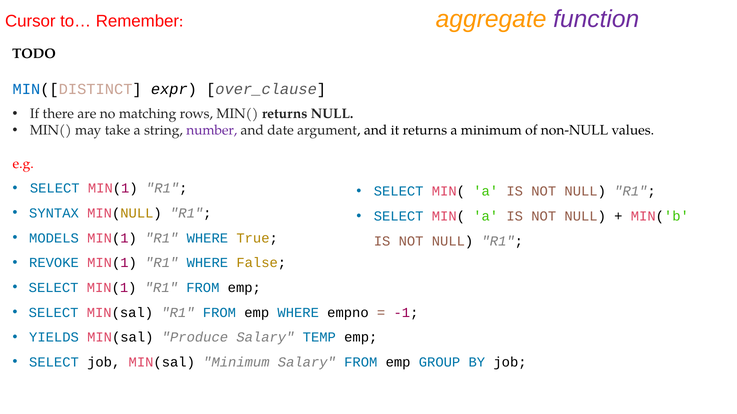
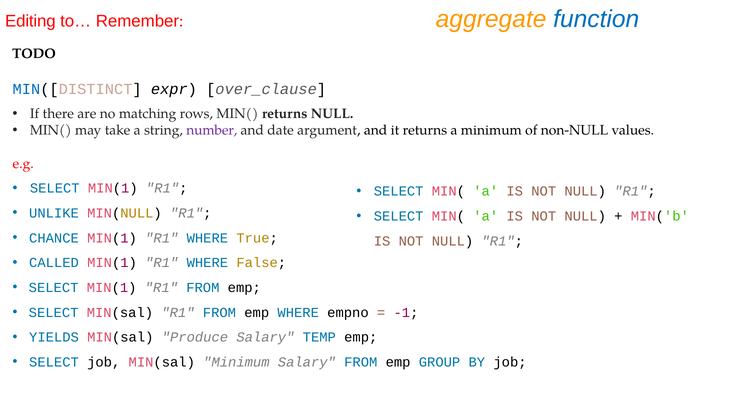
Cursor: Cursor -> Editing (30, 21)
function colour: purple -> blue (596, 19)
SYNTAX: SYNTAX -> UNLIKE (54, 213)
MODELS: MODELS -> CHANCE (54, 238)
REVOKE: REVOKE -> CALLED (54, 263)
